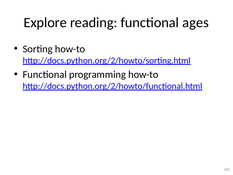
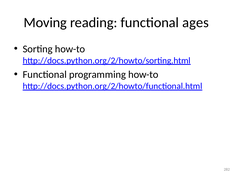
Explore: Explore -> Moving (45, 23)
